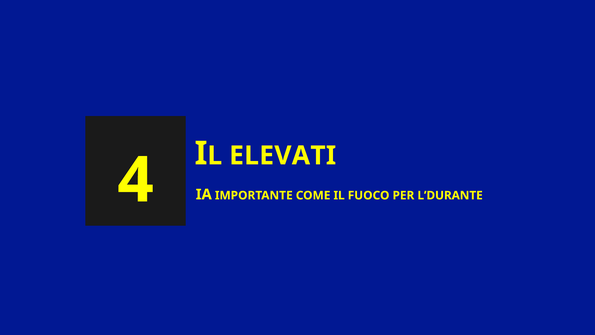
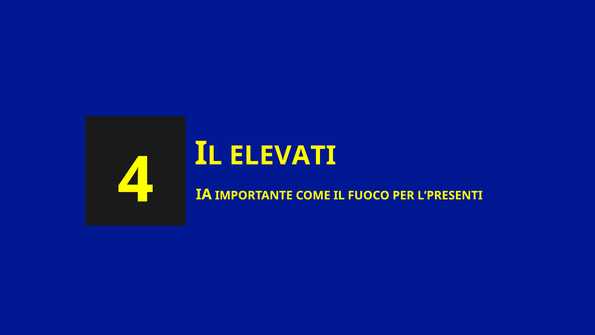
L’DURANTE: L’DURANTE -> L’PRESENTI (450, 195)
